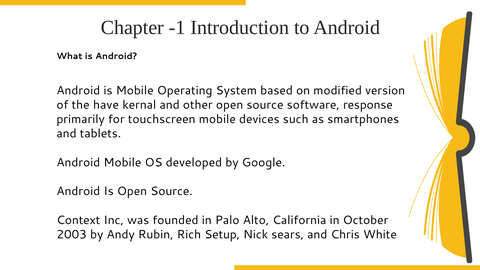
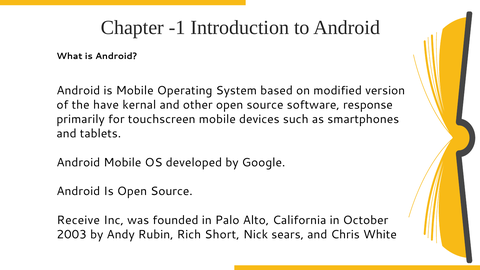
Context: Context -> Receive (78, 220)
Setup: Setup -> Short (222, 234)
